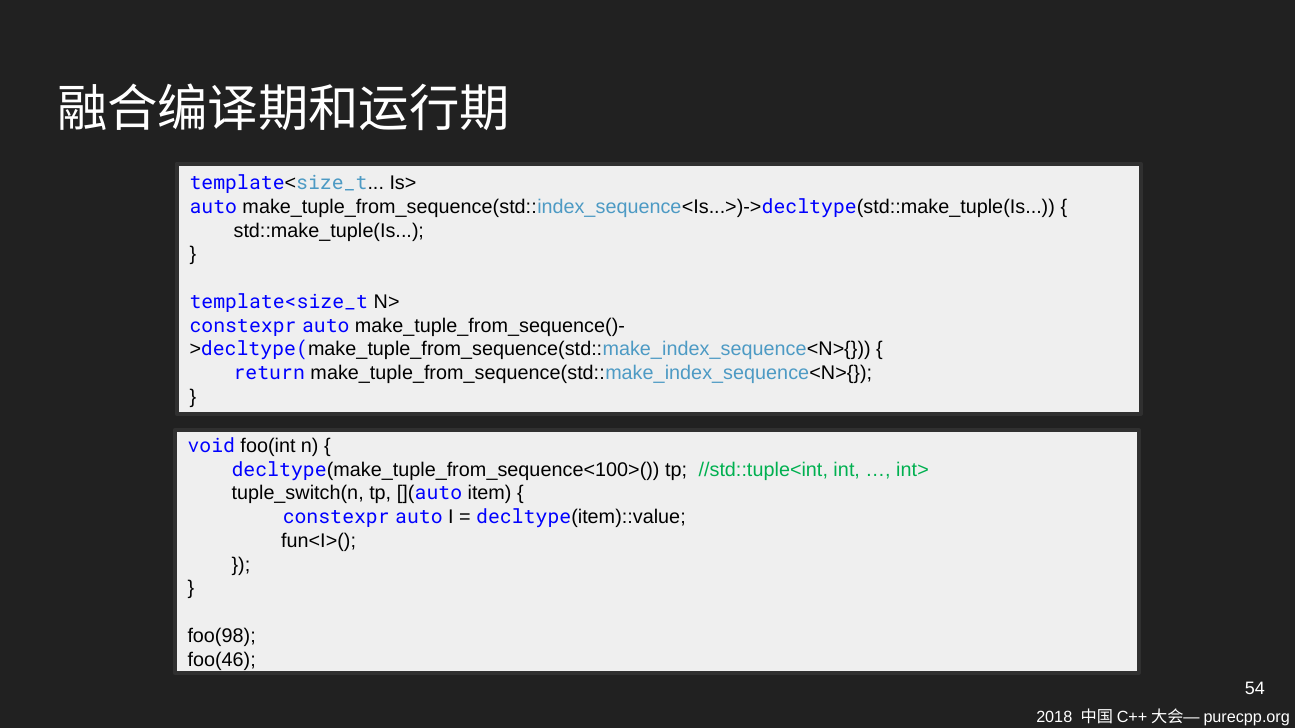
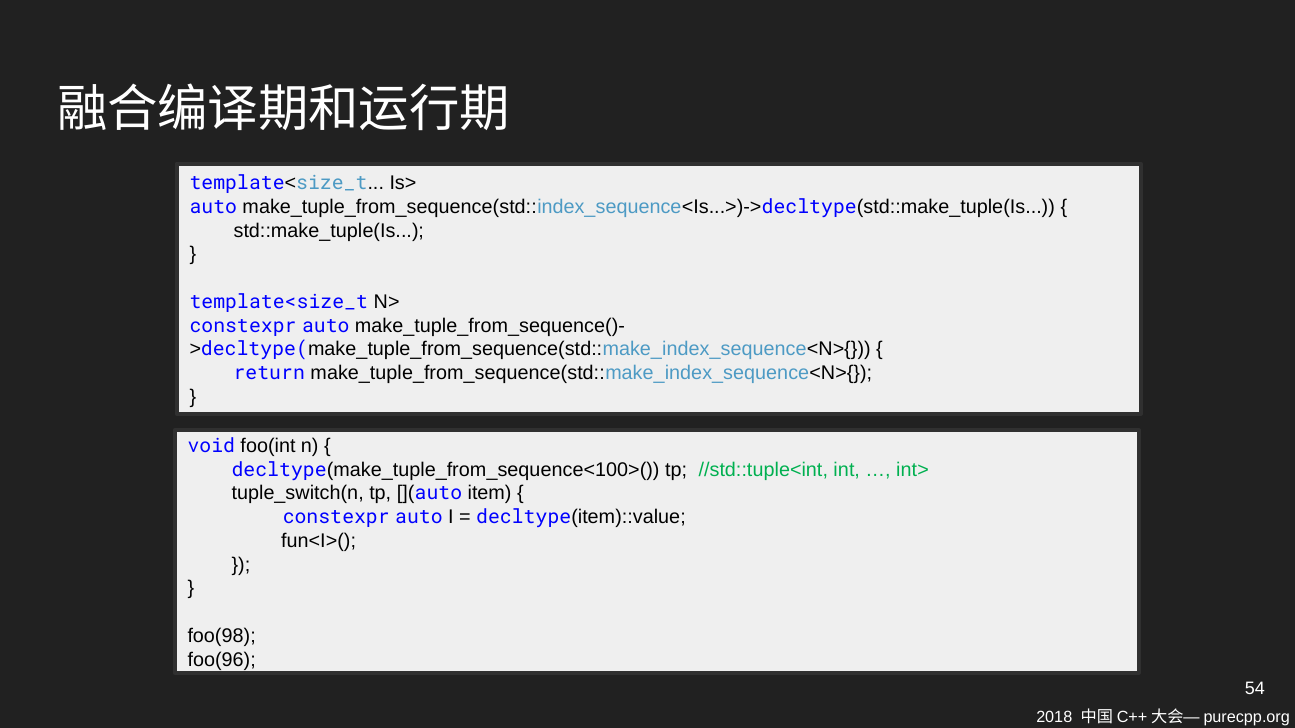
foo(46: foo(46 -> foo(96 (222, 660)
